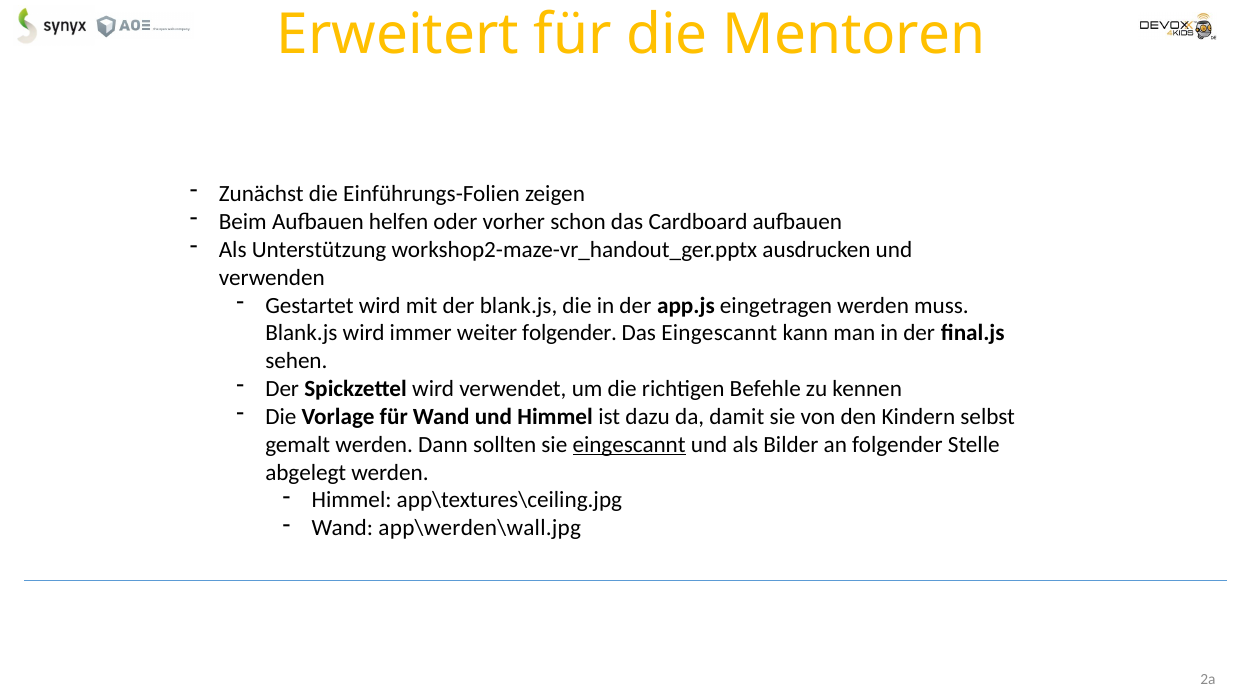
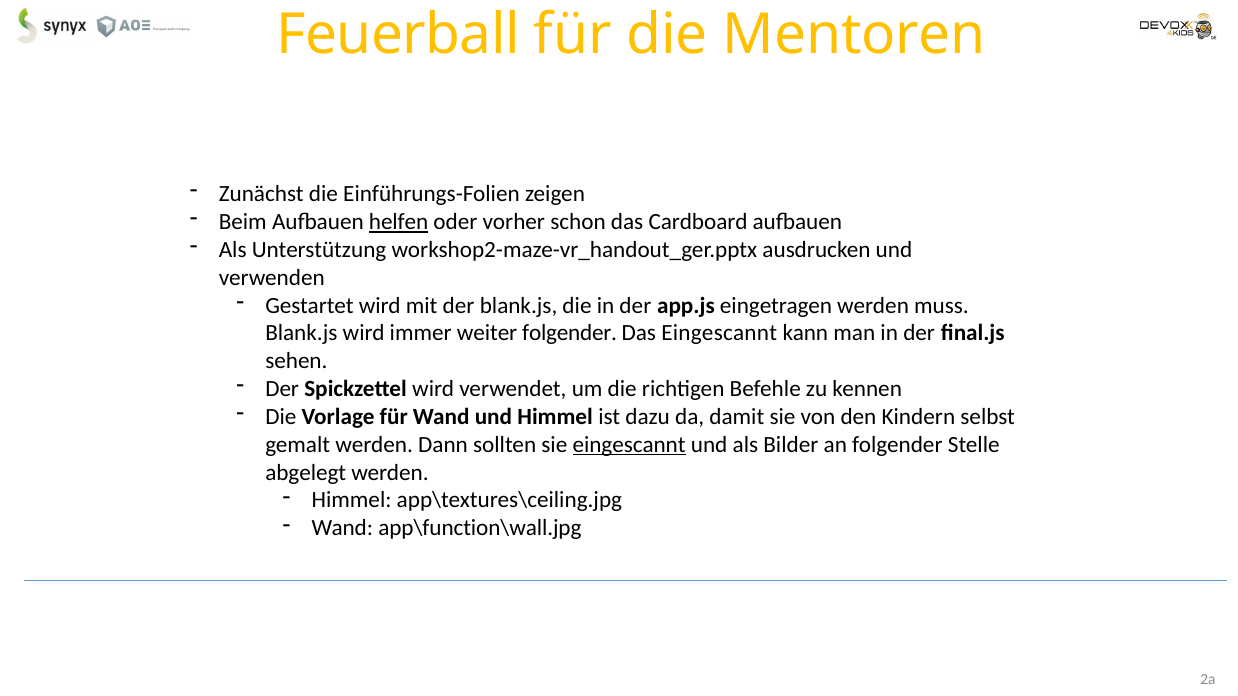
Erweitert: Erweitert -> Feuerball (398, 35)
helfen underline: none -> present (399, 222)
app\werden\wall.jpg: app\werden\wall.jpg -> app\function\wall.jpg (480, 528)
